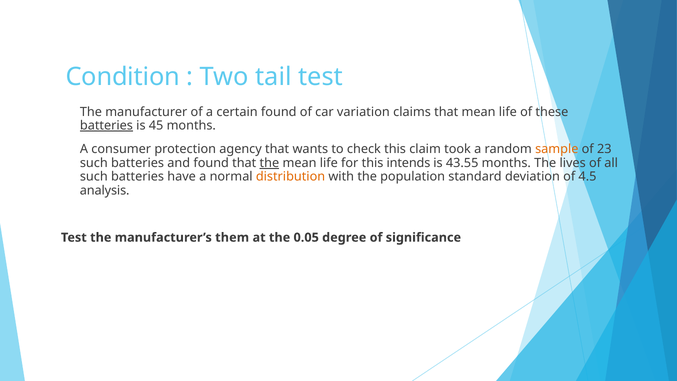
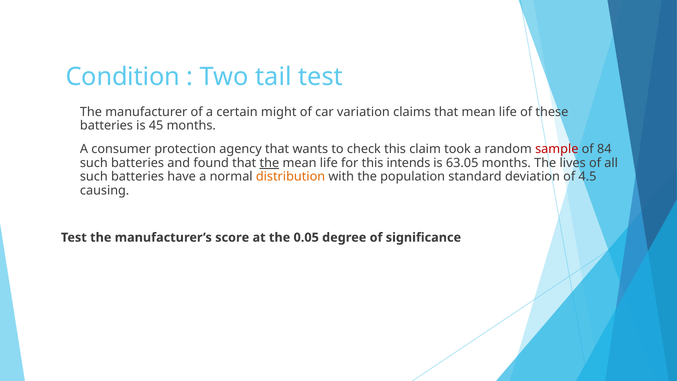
certain found: found -> might (279, 112)
batteries underline: present -> none (106, 126)
sample colour: orange -> red (557, 149)
23: 23 -> 84 (604, 149)
43.55: 43.55 -> 63.05 (462, 163)
analysis: analysis -> causing (105, 190)
them: them -> score (232, 237)
